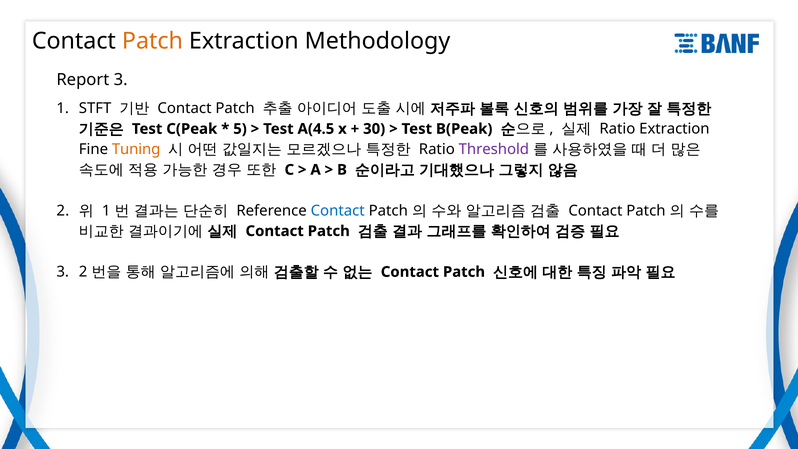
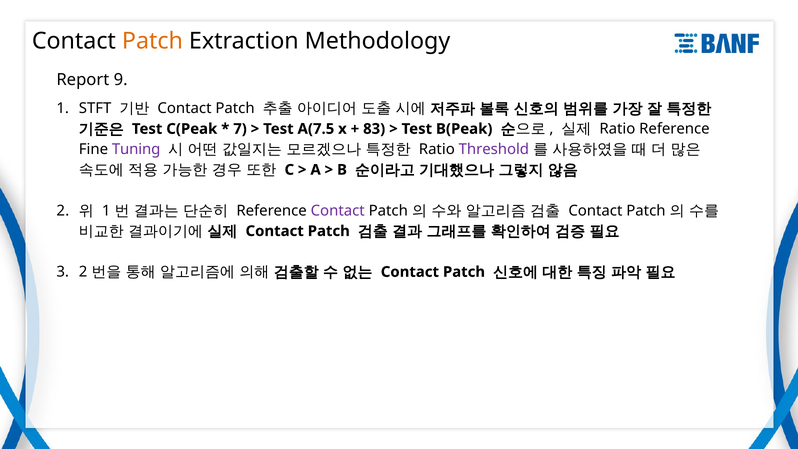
Report 3: 3 -> 9 (121, 80)
5: 5 -> 7 (240, 129)
A(4.5: A(4.5 -> A(7.5 (316, 129)
30: 30 -> 83 (374, 129)
Ratio Extraction: Extraction -> Reference (674, 129)
Tuning colour: orange -> purple (136, 149)
Contact colour: blue -> purple (338, 211)
